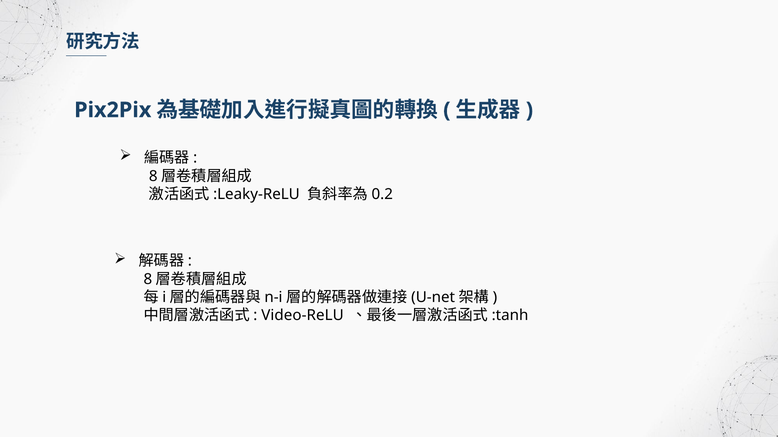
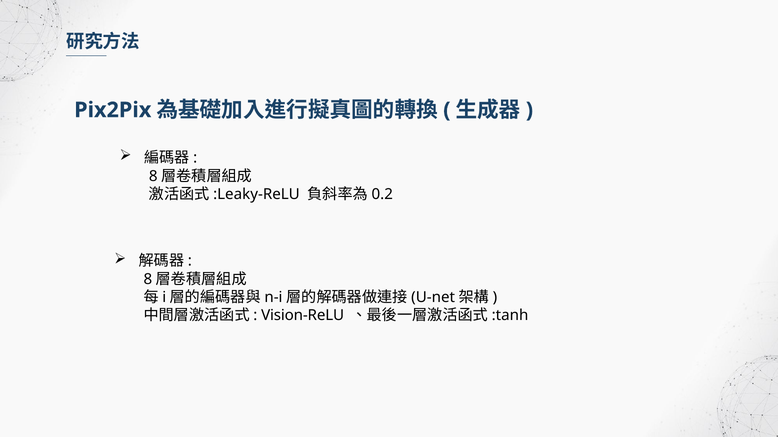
Video-ReLU: Video-ReLU -> Vision-ReLU (303, 316)
